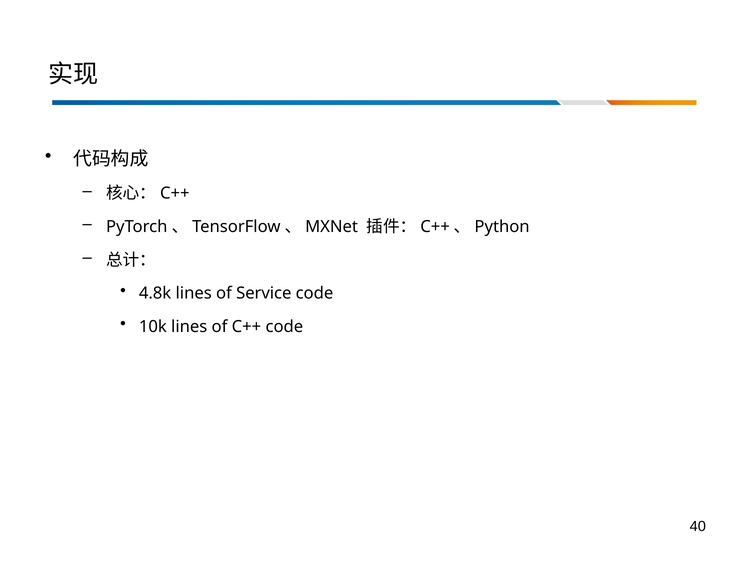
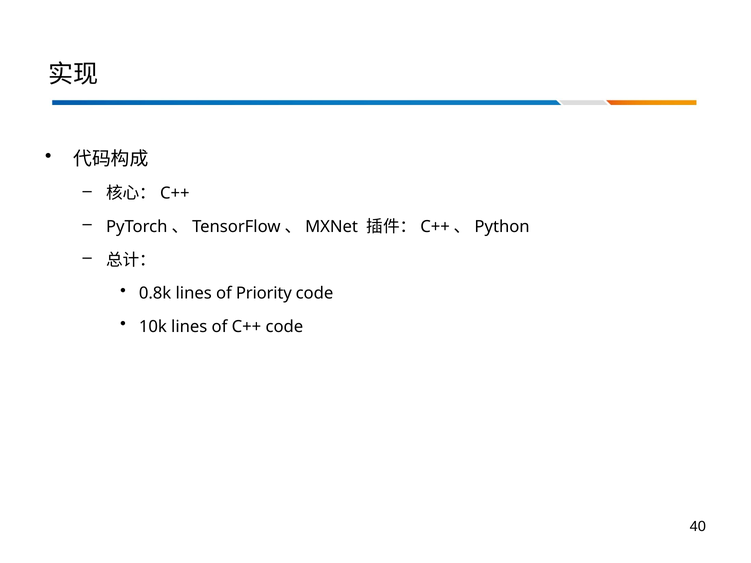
4.8k: 4.8k -> 0.8k (155, 294)
Service: Service -> Priority (264, 294)
